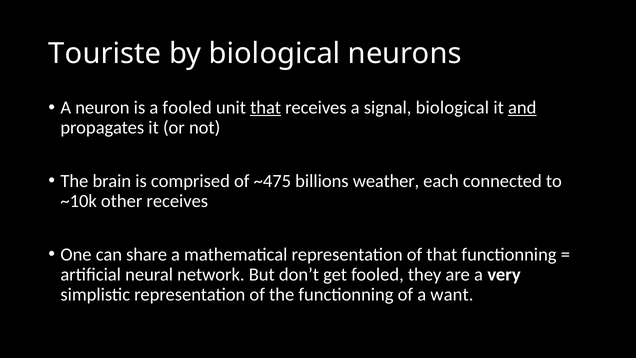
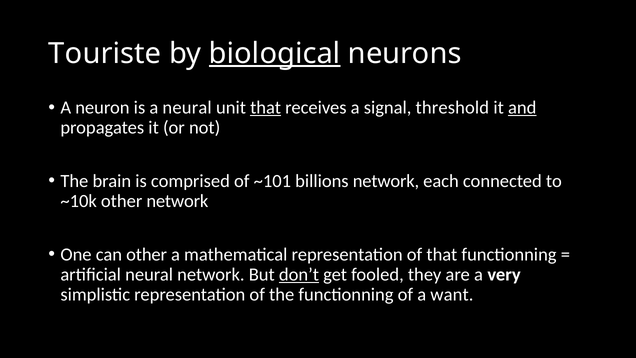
biological underline: none -> present (275, 53)
a fooled: fooled -> neural (187, 108)
signal biological: biological -> threshold (452, 108)
~475: ~475 -> ~101 (272, 181)
billions weather: weather -> network (386, 181)
other receives: receives -> network (177, 201)
can share: share -> other (147, 254)
don’t underline: none -> present (299, 274)
